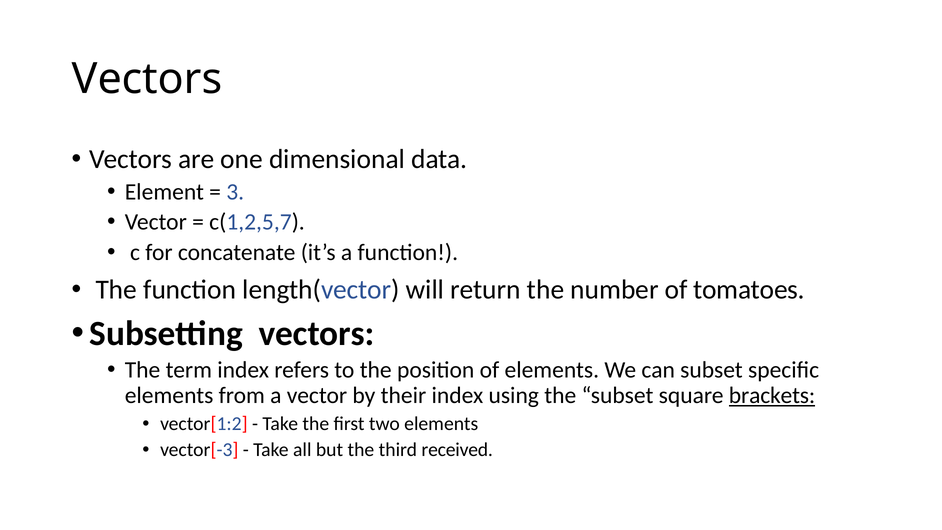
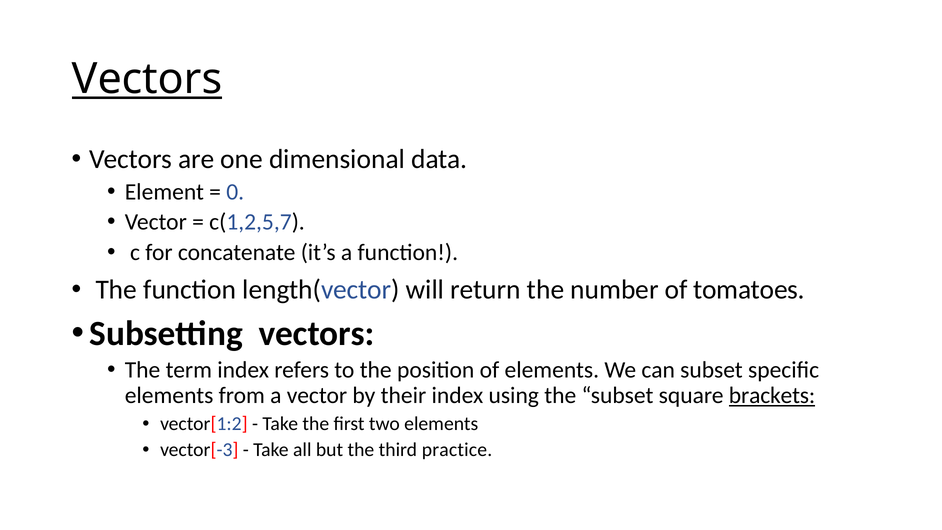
Vectors underline: none -> present (147, 79)
3: 3 -> 0 (235, 192)
received: received -> practice (457, 450)
